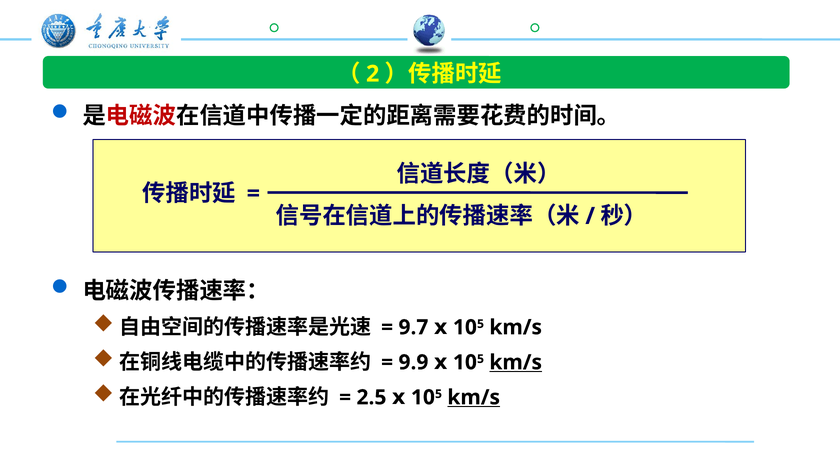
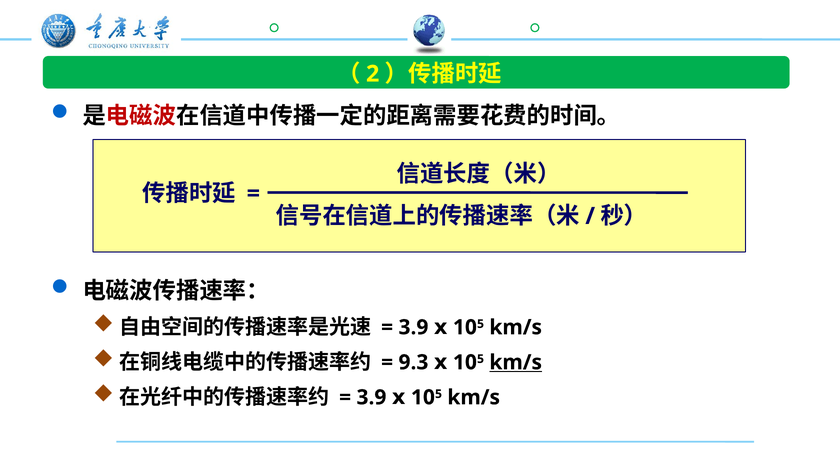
9.7: 9.7 -> 3.9 (413, 327)
9.9: 9.9 -> 9.3 (413, 362)
2.5: 2.5 -> 3.9 (371, 397)
km/s underline: present -> none (474, 397)
